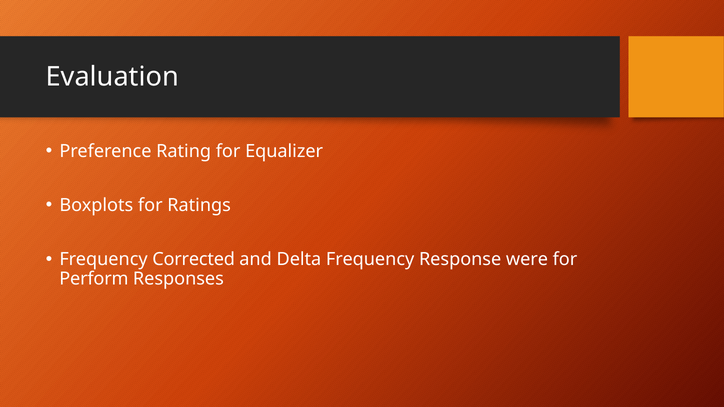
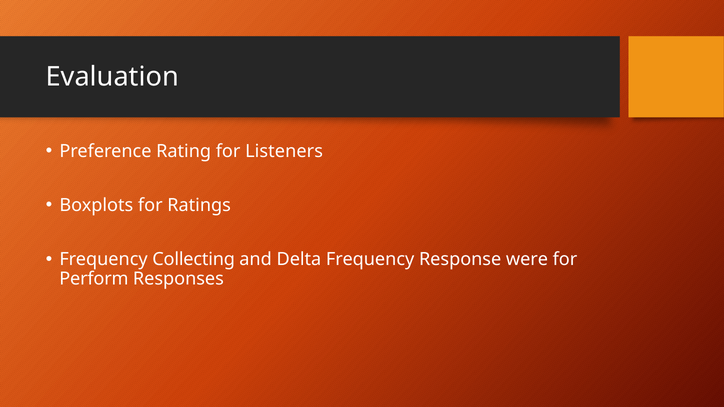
Equalizer: Equalizer -> Listeners (284, 151)
Corrected: Corrected -> Collecting (194, 259)
